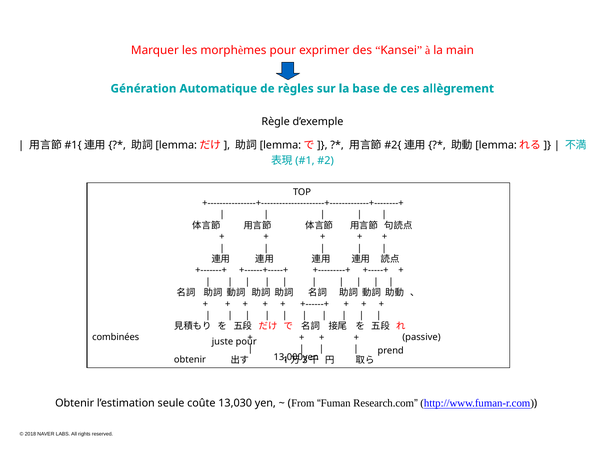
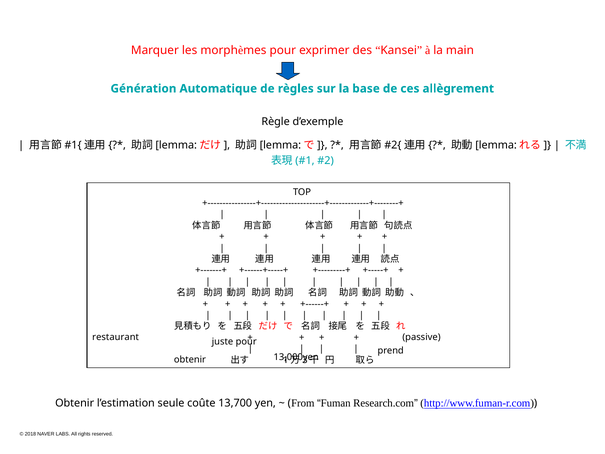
combinées: combinées -> restaurant (116, 337)
13,030: 13,030 -> 13,700 (235, 403)
